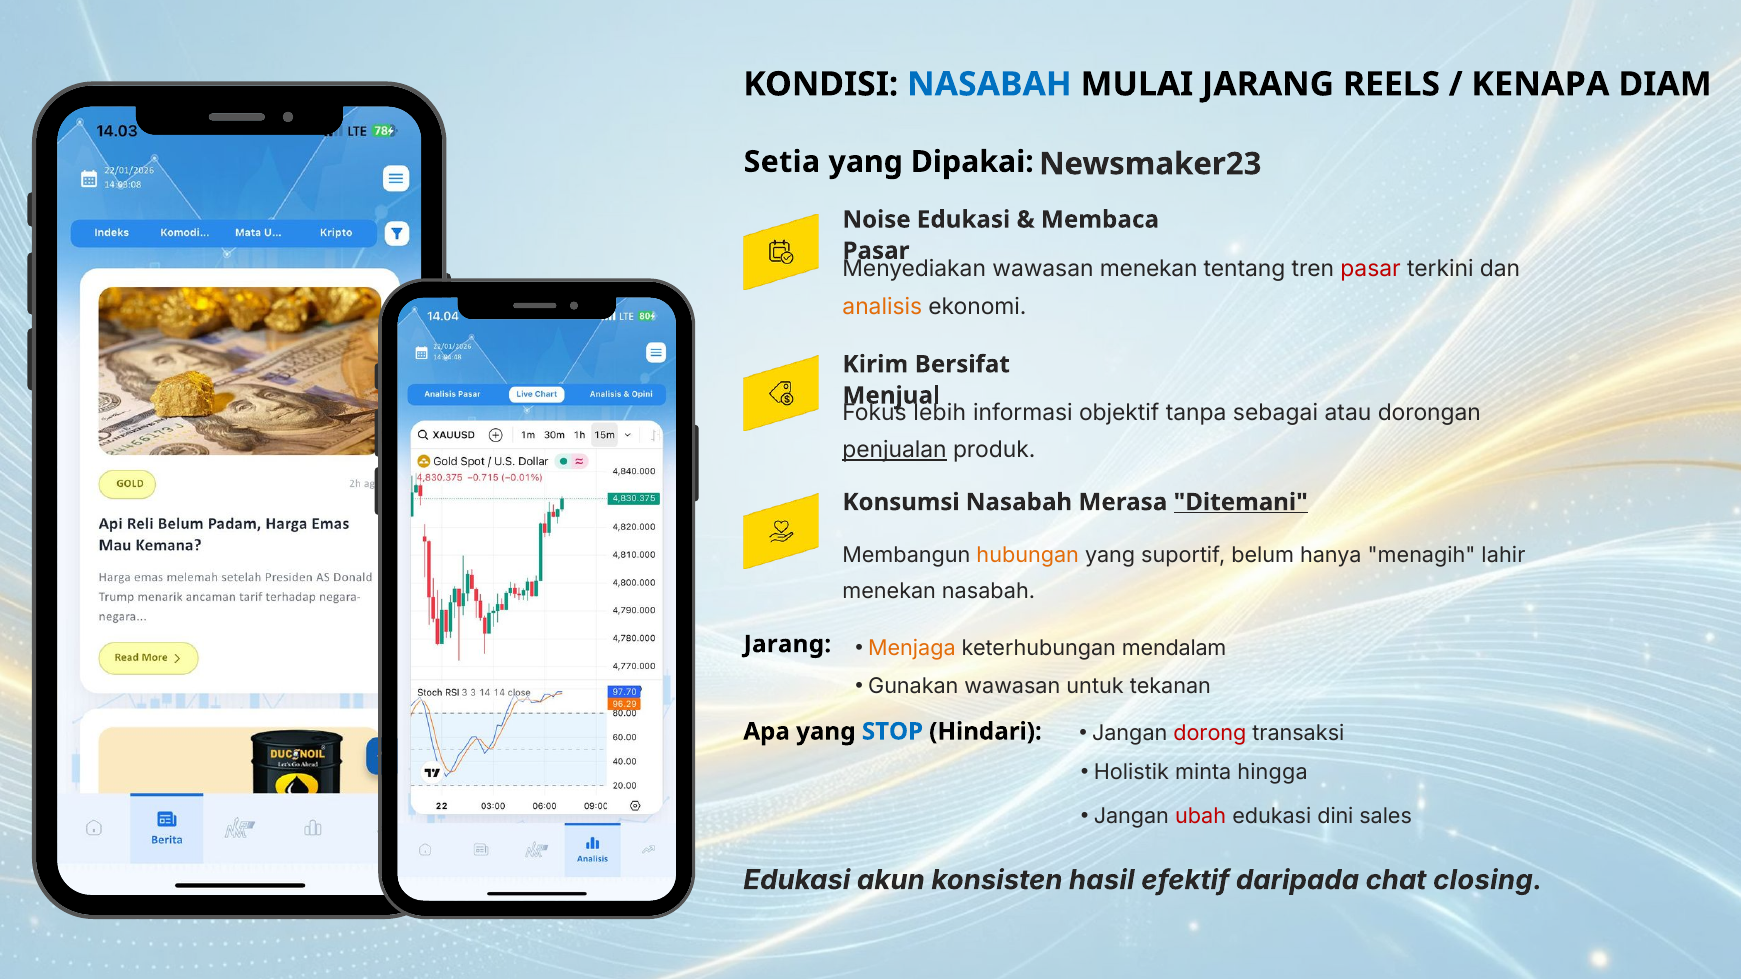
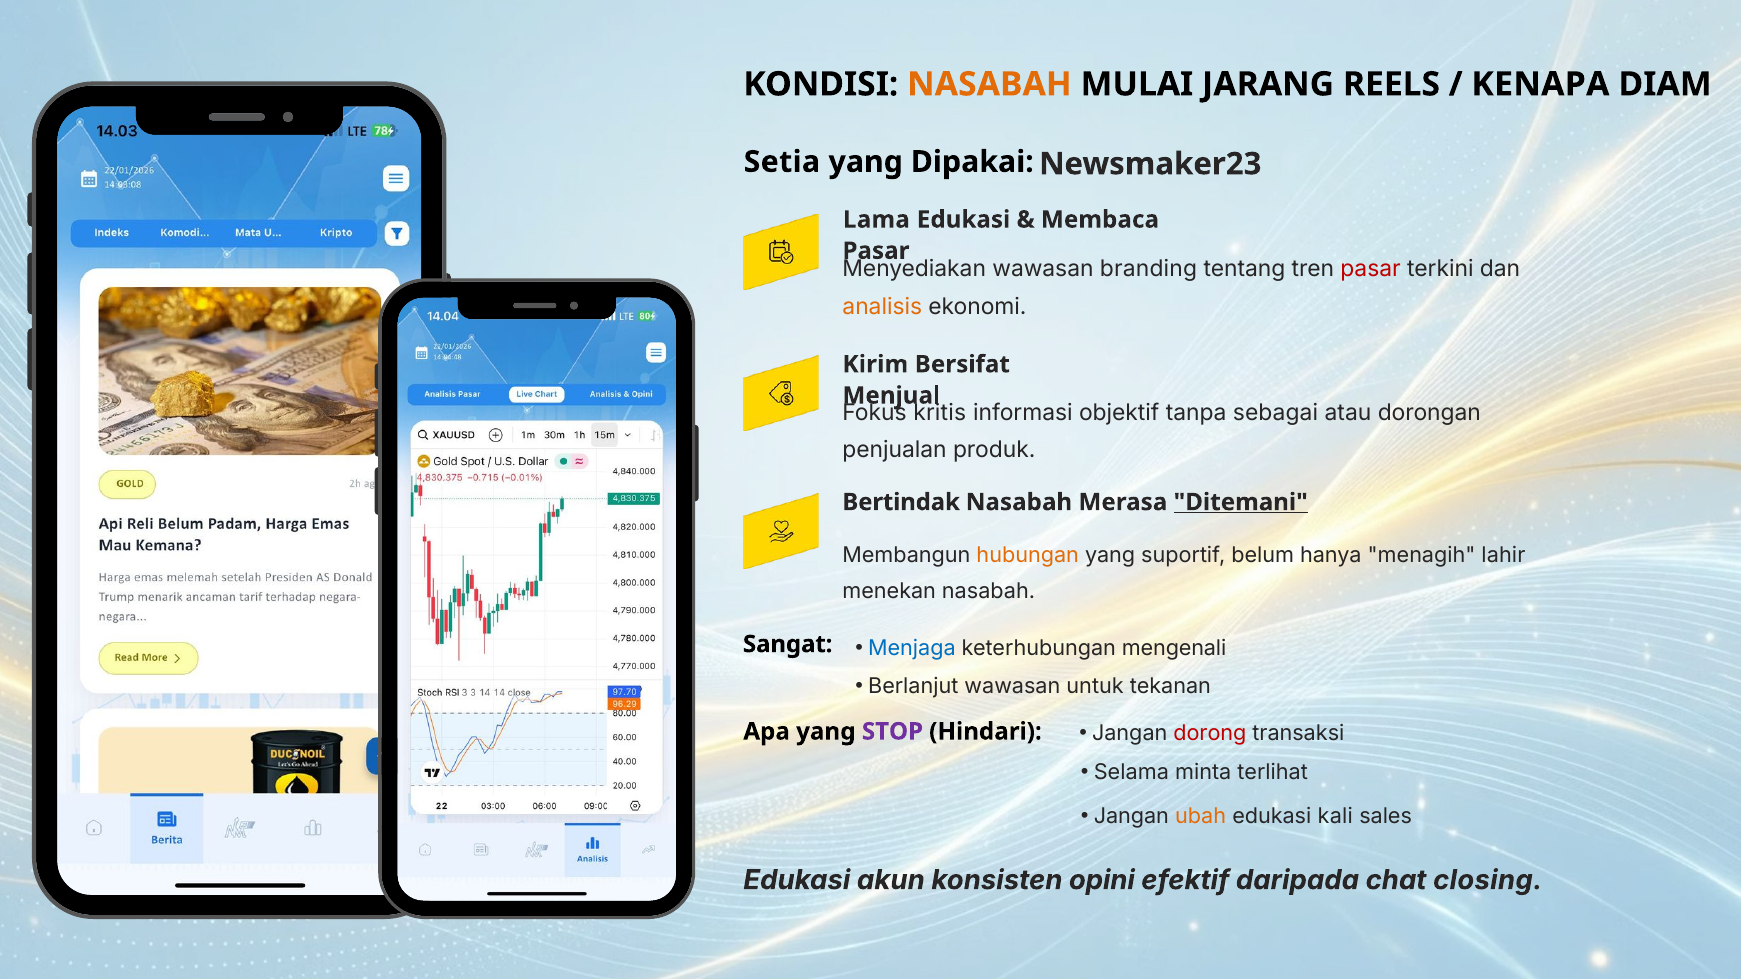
NASABAH colour: blue -> orange (989, 84)
Noise: Noise -> Lama (876, 220)
wawasan menekan: menekan -> branding (1149, 270)
lebih: lebih -> kritis (940, 413)
penjualan underline: present -> none (895, 450)
Konsumsi: Konsumsi -> Bertindak (901, 502)
Jarang: Jarang -> Sangat (788, 644)
Menjaga colour: orange -> blue (912, 649)
mendalam: mendalam -> mengenali (1174, 649)
Gunakan: Gunakan -> Berlanjut (913, 687)
STOP colour: blue -> purple (892, 732)
Holistik: Holistik -> Selama (1131, 773)
hingga: hingga -> terlihat (1273, 773)
ubah colour: red -> orange (1201, 817)
dini: dini -> kali (1335, 817)
hasil: hasil -> opini (1102, 880)
